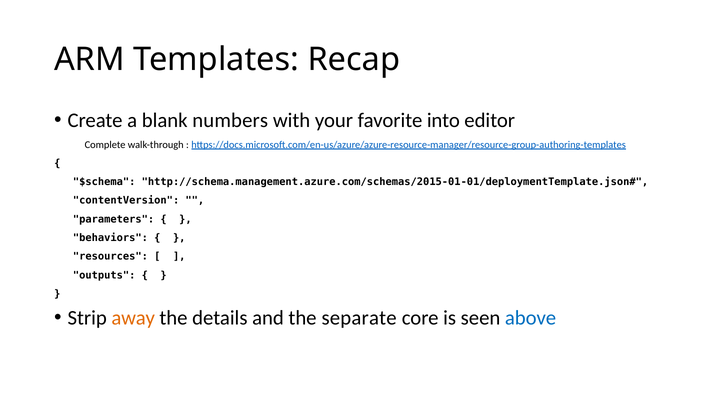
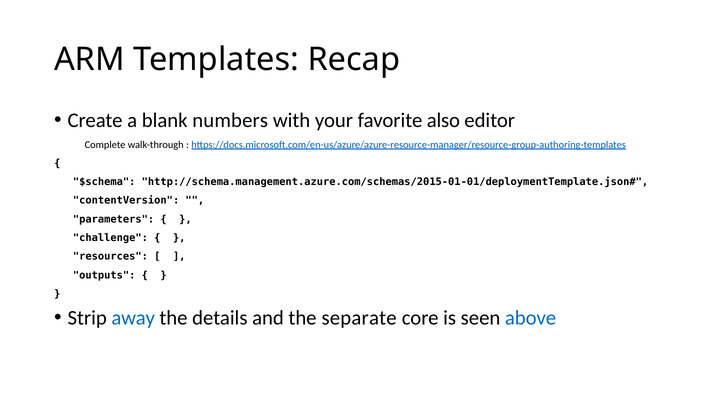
into: into -> also (443, 120)
behaviors: behaviors -> challenge (110, 238)
away colour: orange -> blue (133, 318)
